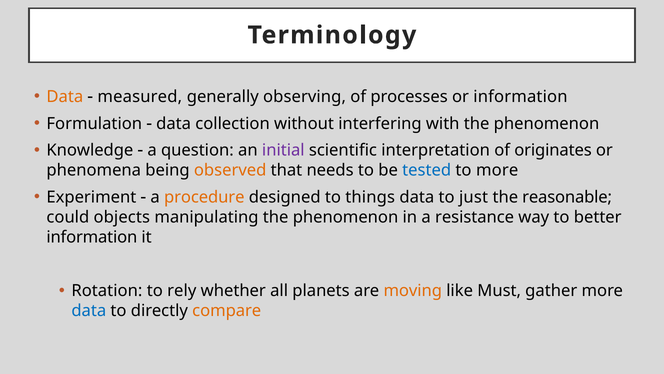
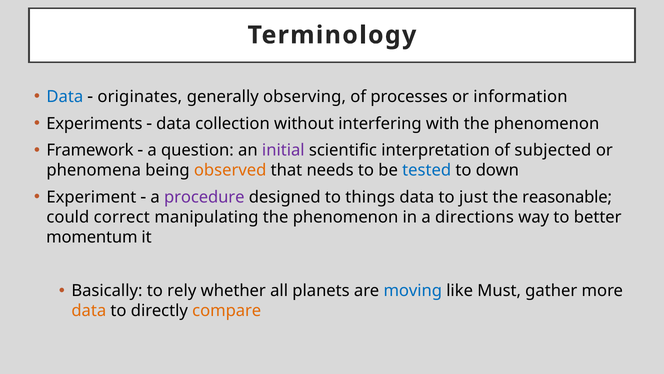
Data colour: orange -> blue (65, 97)
measured: measured -> originates (140, 97)
Formulation: Formulation -> Experiments (94, 123)
Knowledge: Knowledge -> Framework (90, 150)
originates: originates -> subjected (553, 150)
to more: more -> down (497, 170)
procedure colour: orange -> purple (204, 197)
objects: objects -> correct (122, 217)
resistance: resistance -> directions (474, 217)
information: information -> momentum (92, 237)
Rotation: Rotation -> Basically (107, 291)
moving colour: orange -> blue (413, 291)
data colour: blue -> orange (89, 310)
